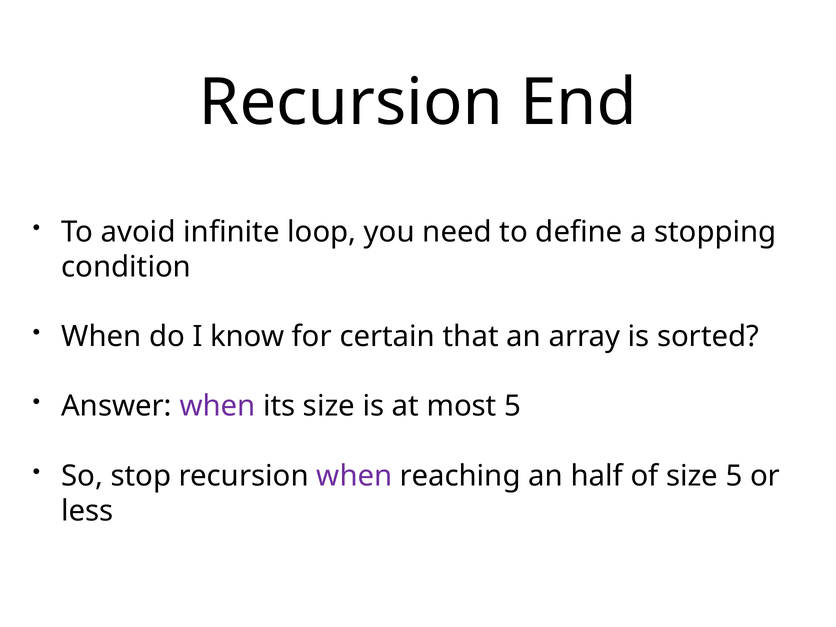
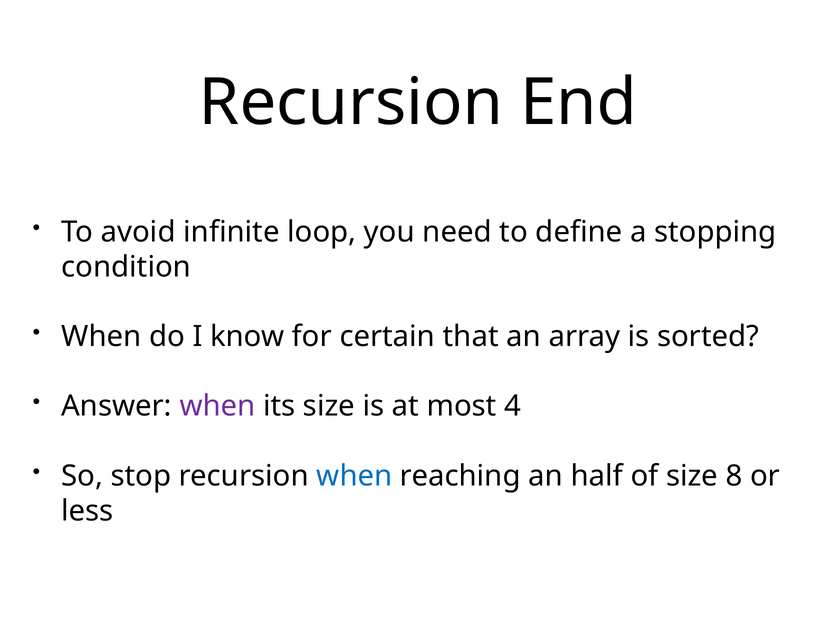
most 5: 5 -> 4 (513, 406)
when colour: purple -> blue (354, 476)
size 5: 5 -> 8 (734, 476)
